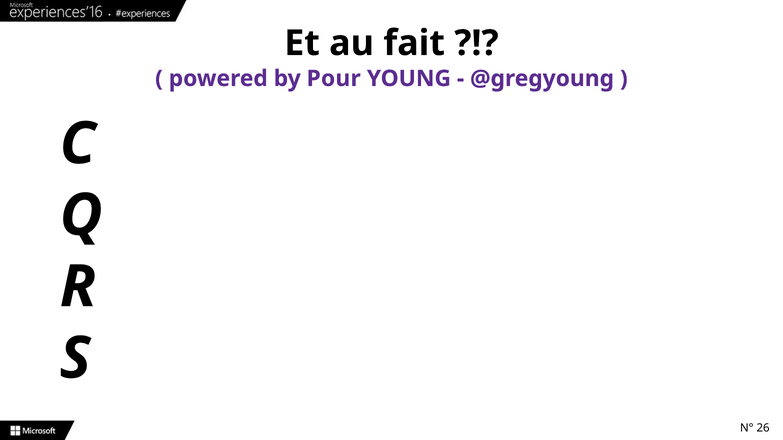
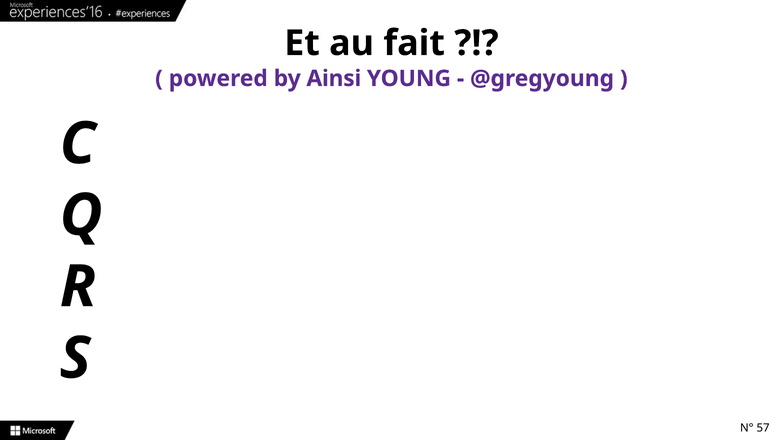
Pour: Pour -> Ainsi (334, 79)
26: 26 -> 57 (763, 429)
